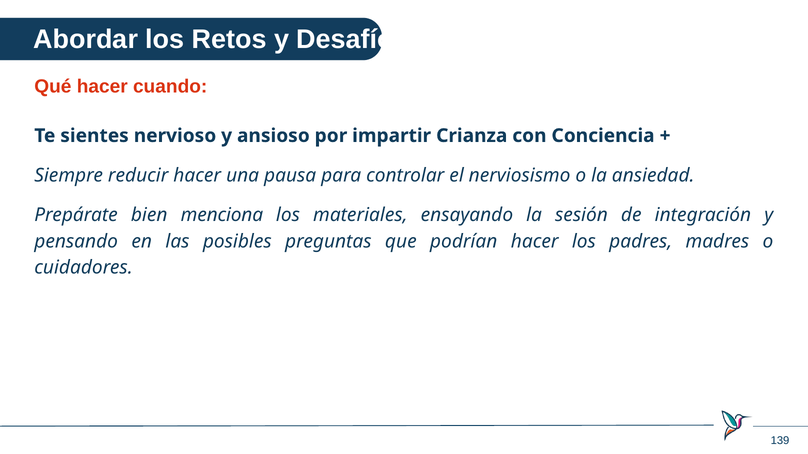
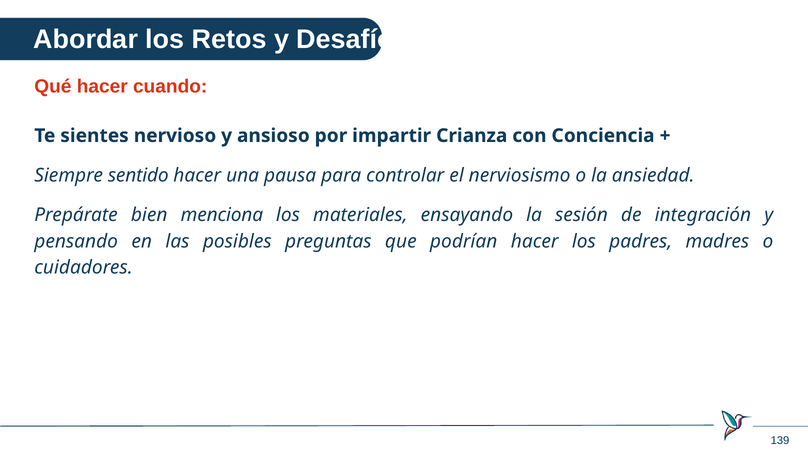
reducir: reducir -> sentido (138, 176)
